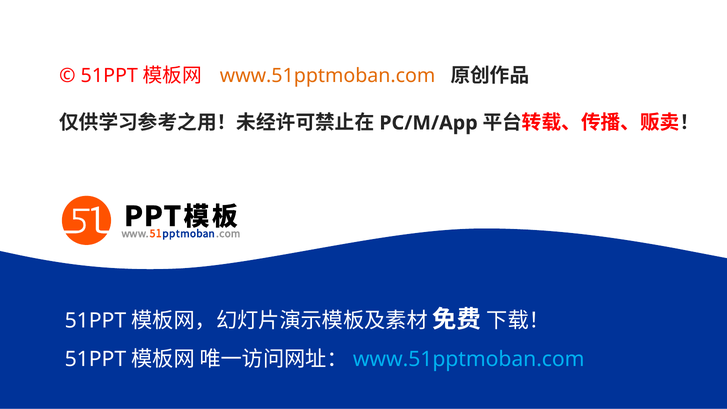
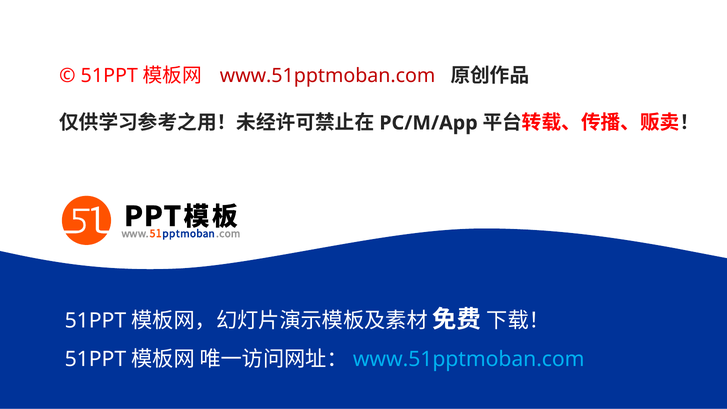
www.51pptmoban.com colour: orange -> red (328, 76)
